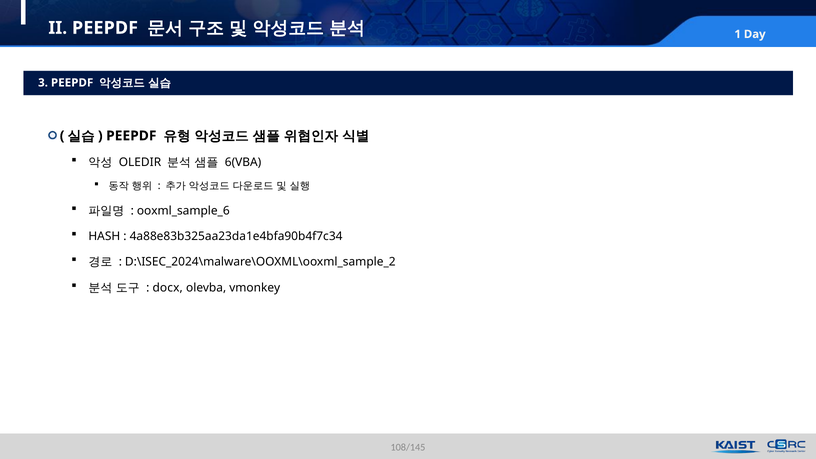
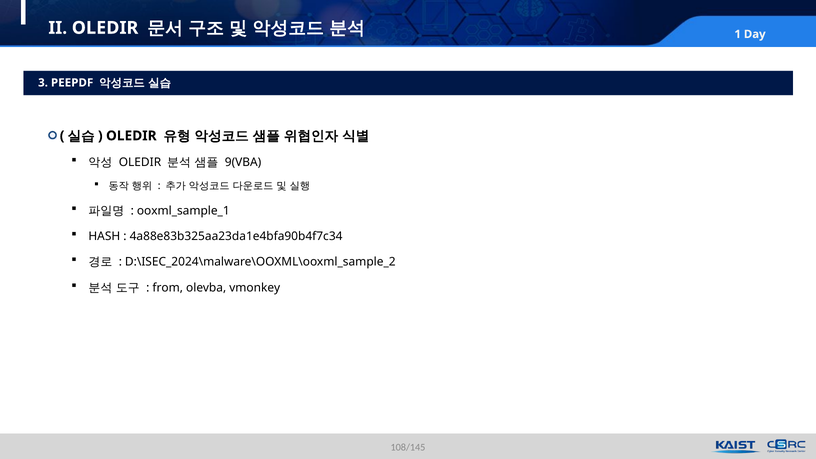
II PEEPDF: PEEPDF -> OLEDIR (105, 28)
PEEPDF: PEEPDF -> OLEDIR (131, 136)
6(VBA: 6(VBA -> 9(VBA (243, 162)
ooxml_sample_6: ooxml_sample_6 -> ooxml_sample_1 (183, 211)
docx: docx -> from (168, 288)
